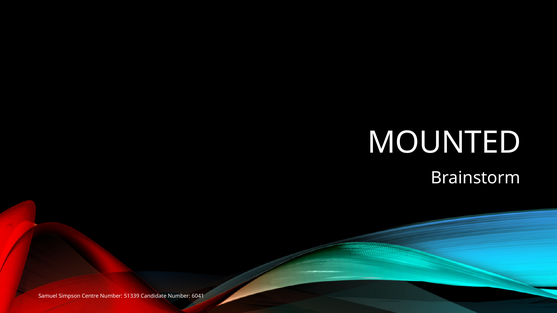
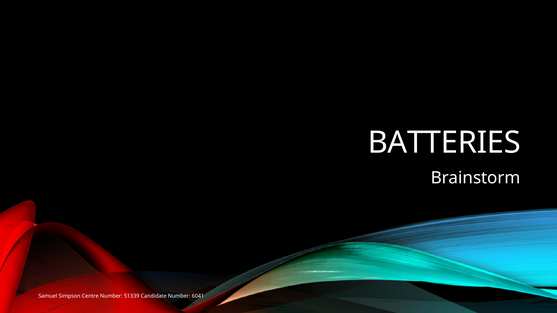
MOUNTED: MOUNTED -> BATTERIES (444, 143)
